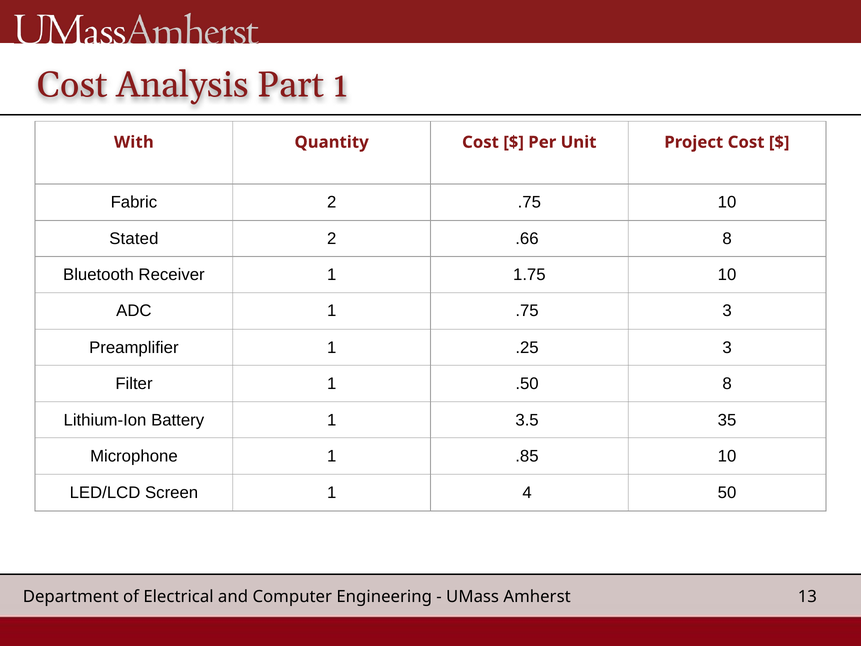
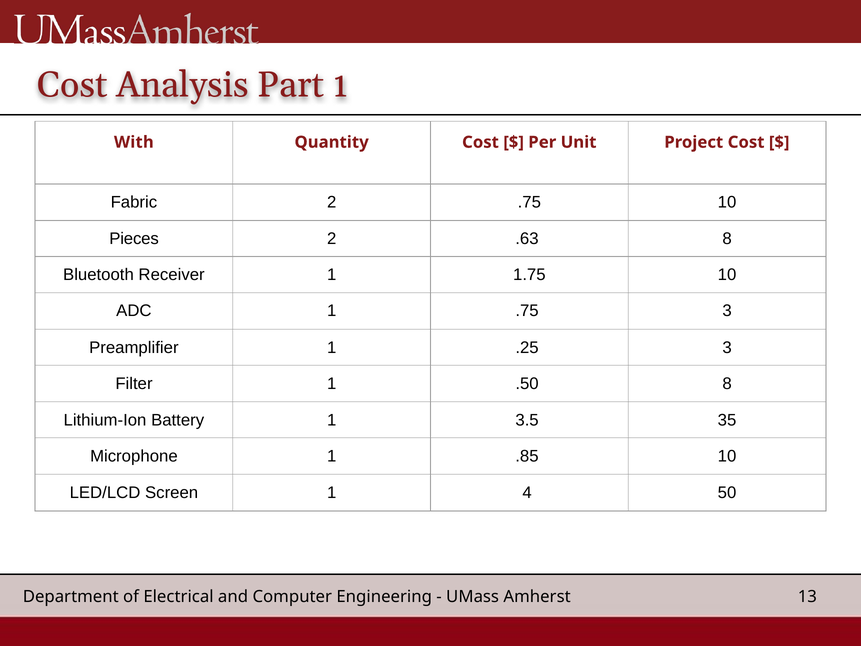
Stated: Stated -> Pieces (134, 239)
.66: .66 -> .63 (527, 239)
